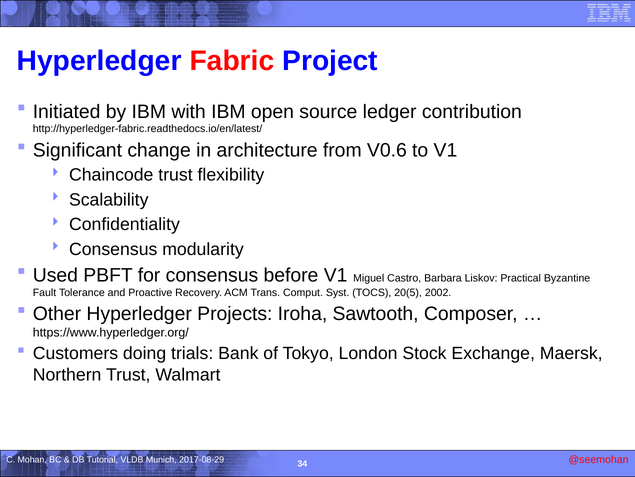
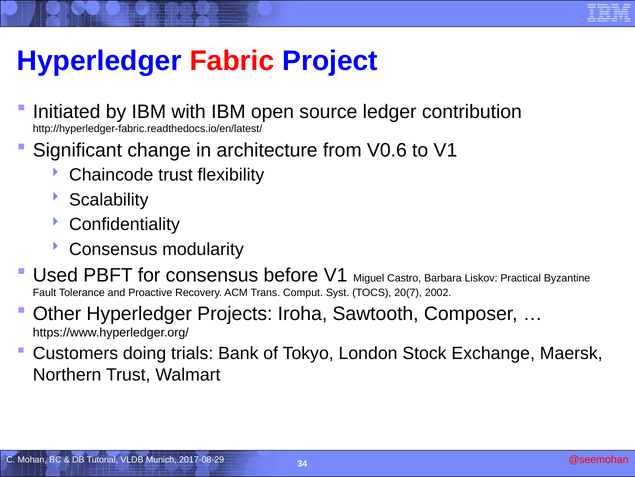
20(5: 20(5 -> 20(7 (408, 292)
